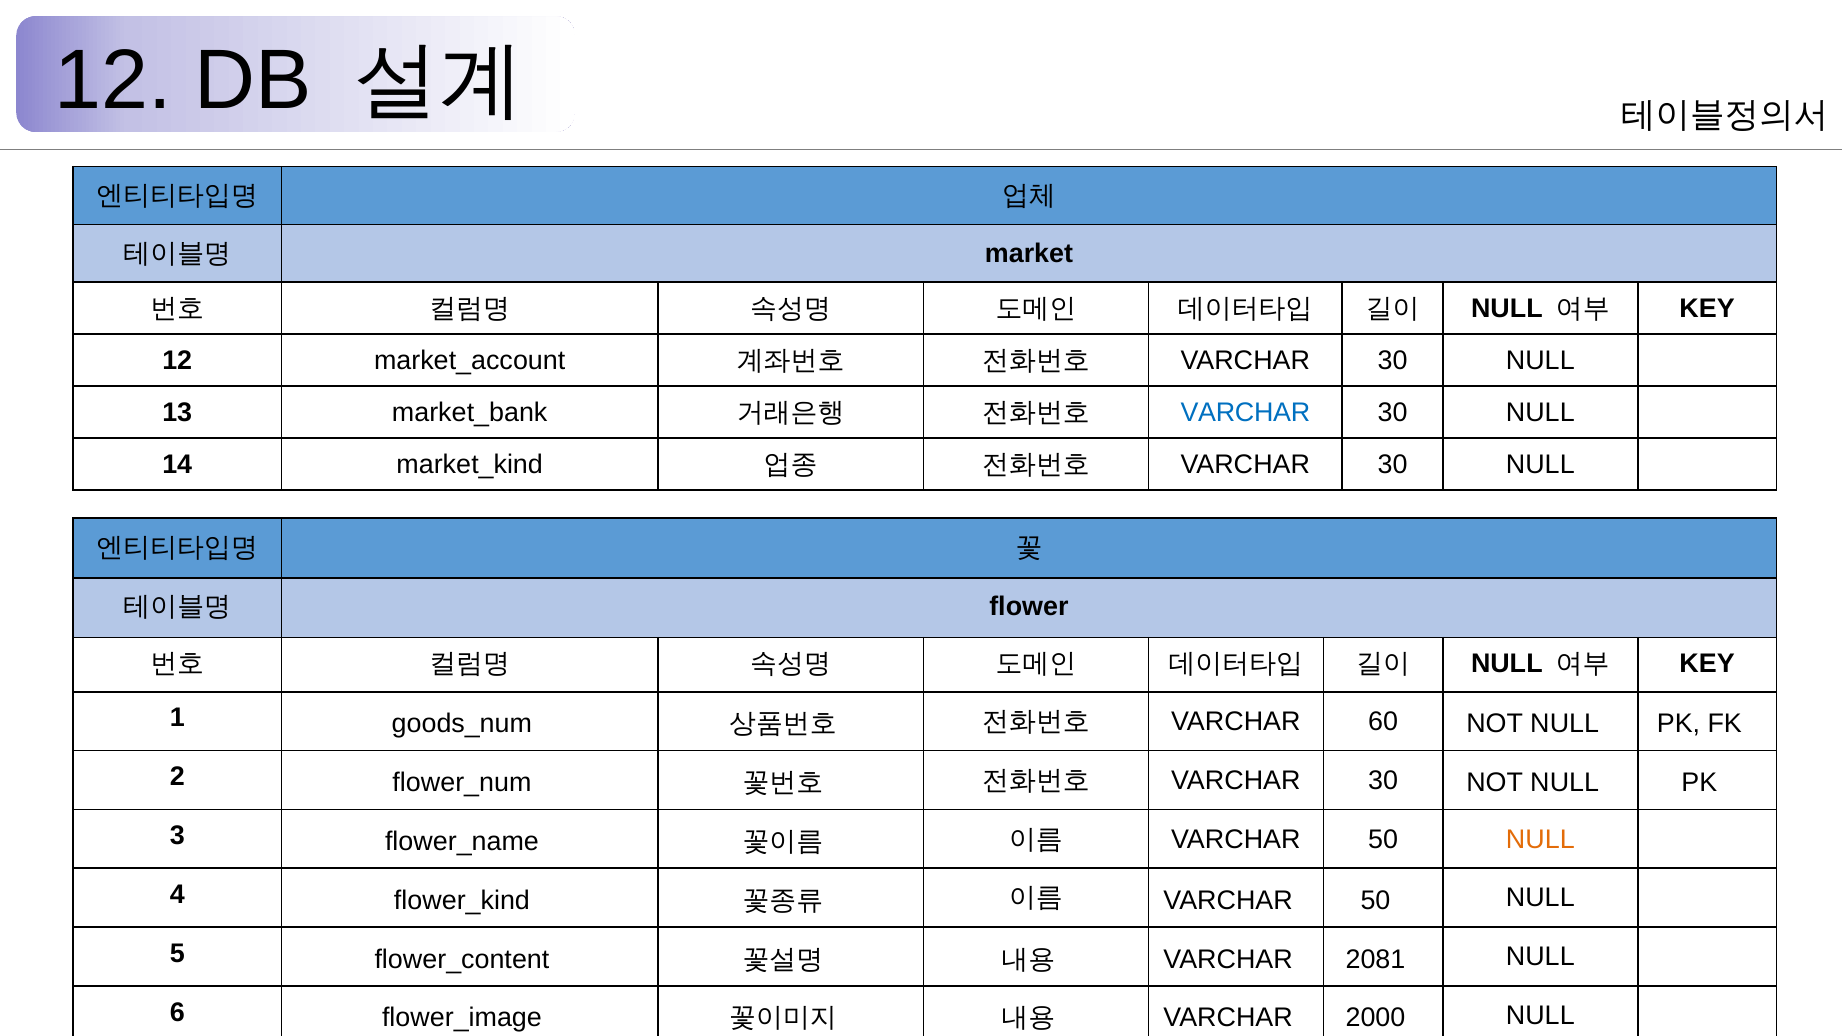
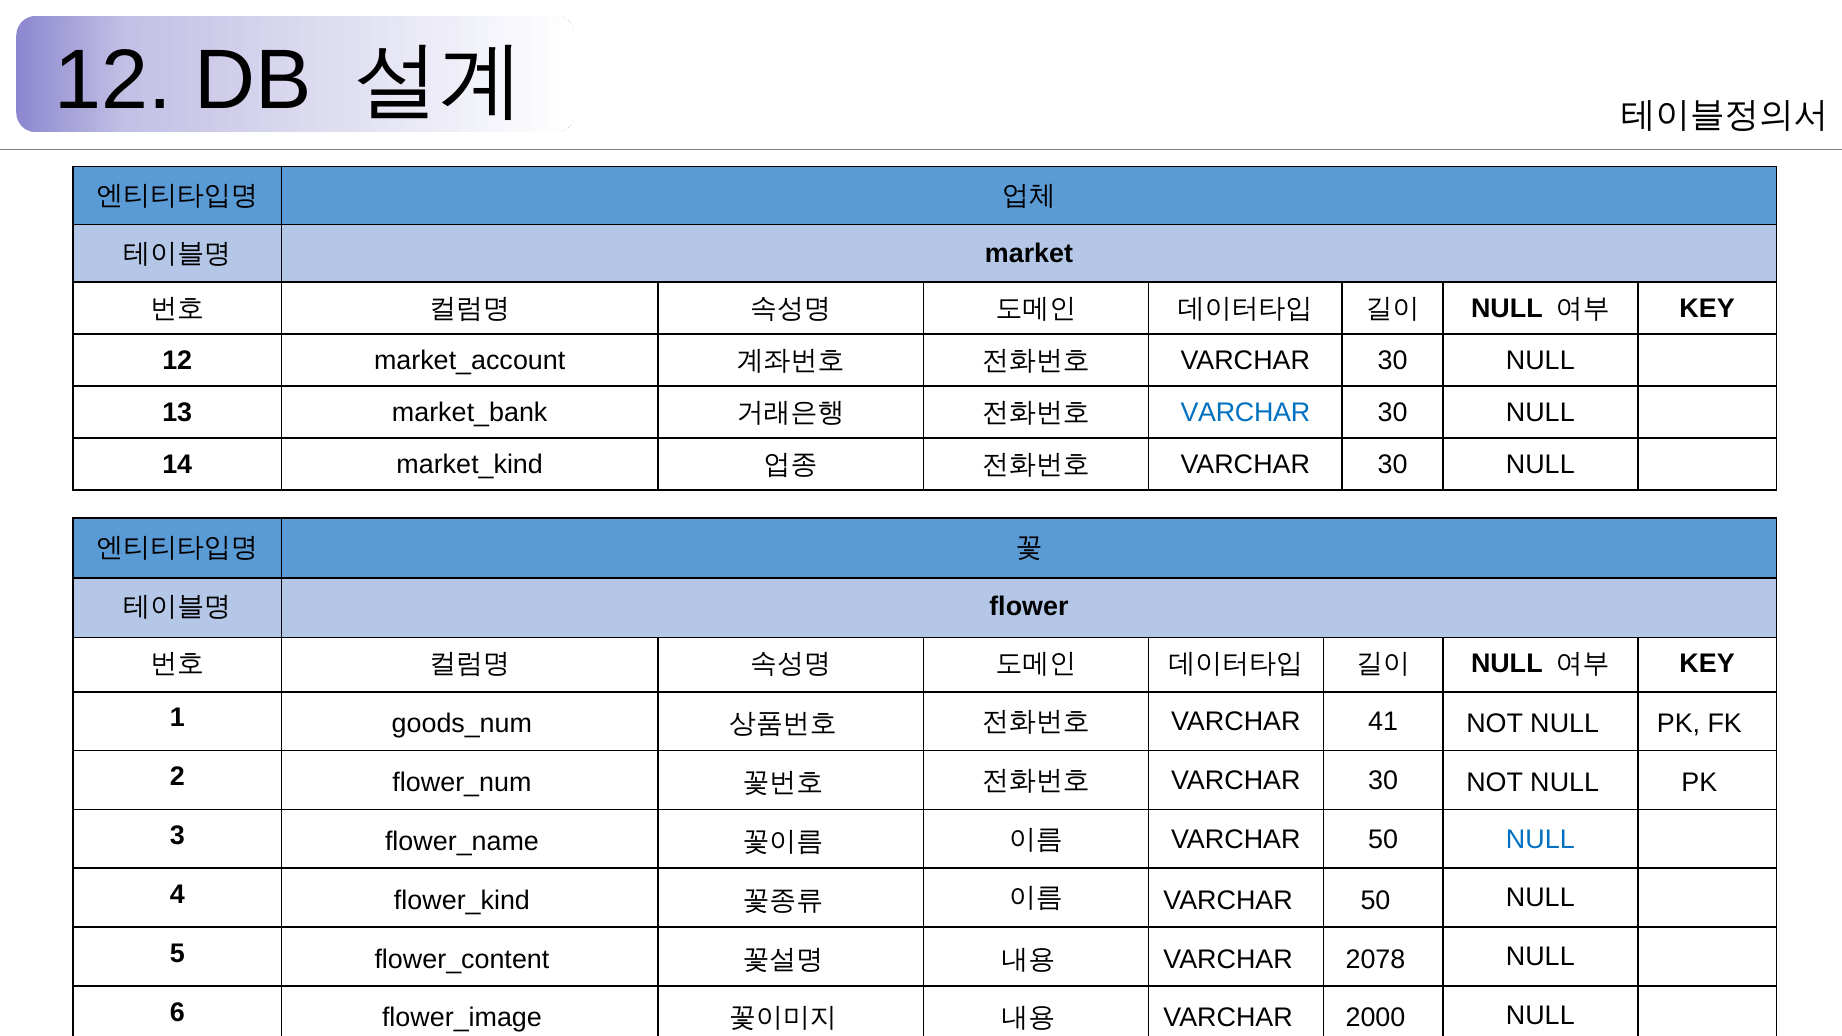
60: 60 -> 41 (1383, 722)
NULL colour: orange -> blue (1540, 839)
2081: 2081 -> 2078 (1375, 959)
